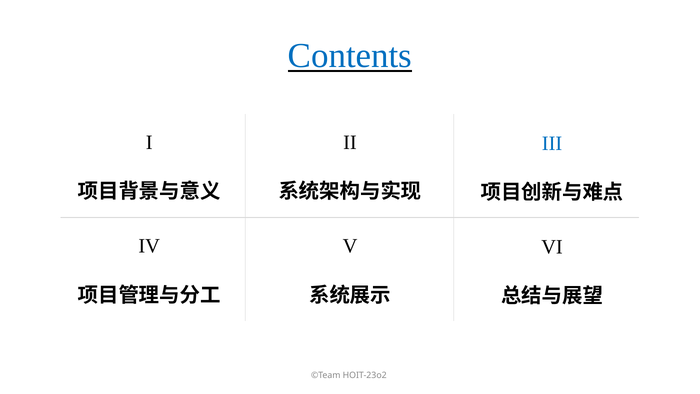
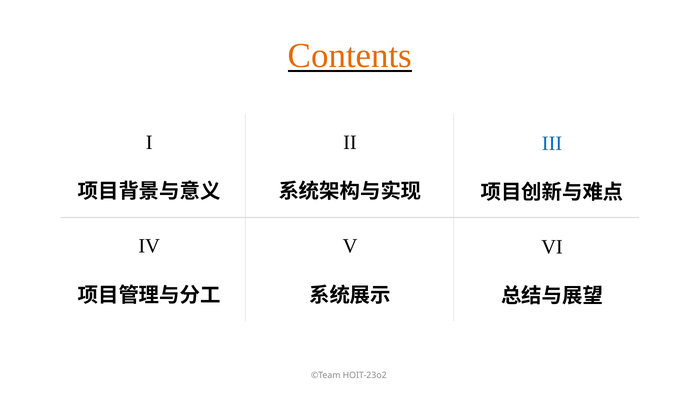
Contents colour: blue -> orange (350, 55)
